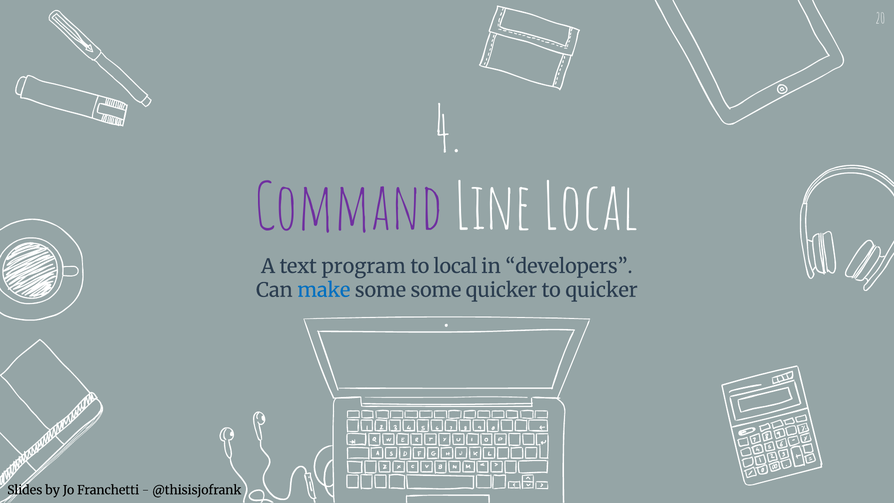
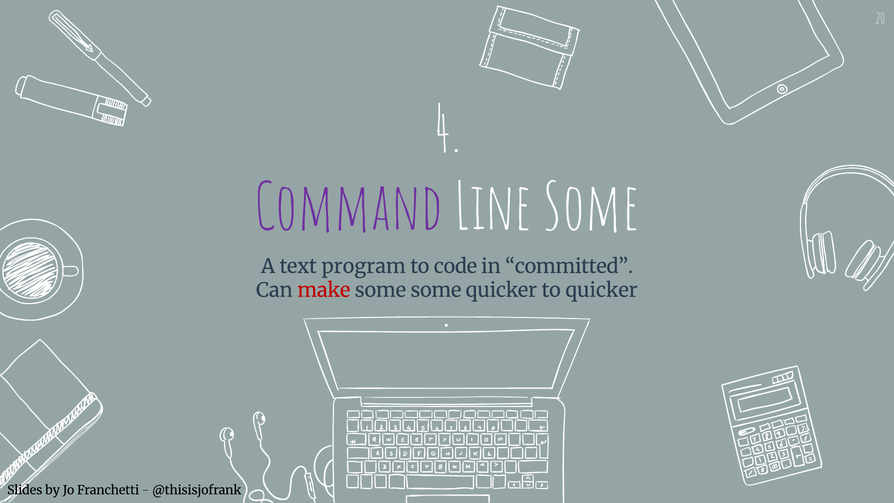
Line Local: Local -> Some (591, 208)
to local: local -> code (455, 266)
developers: developers -> committed (569, 266)
make colour: blue -> red (324, 290)
